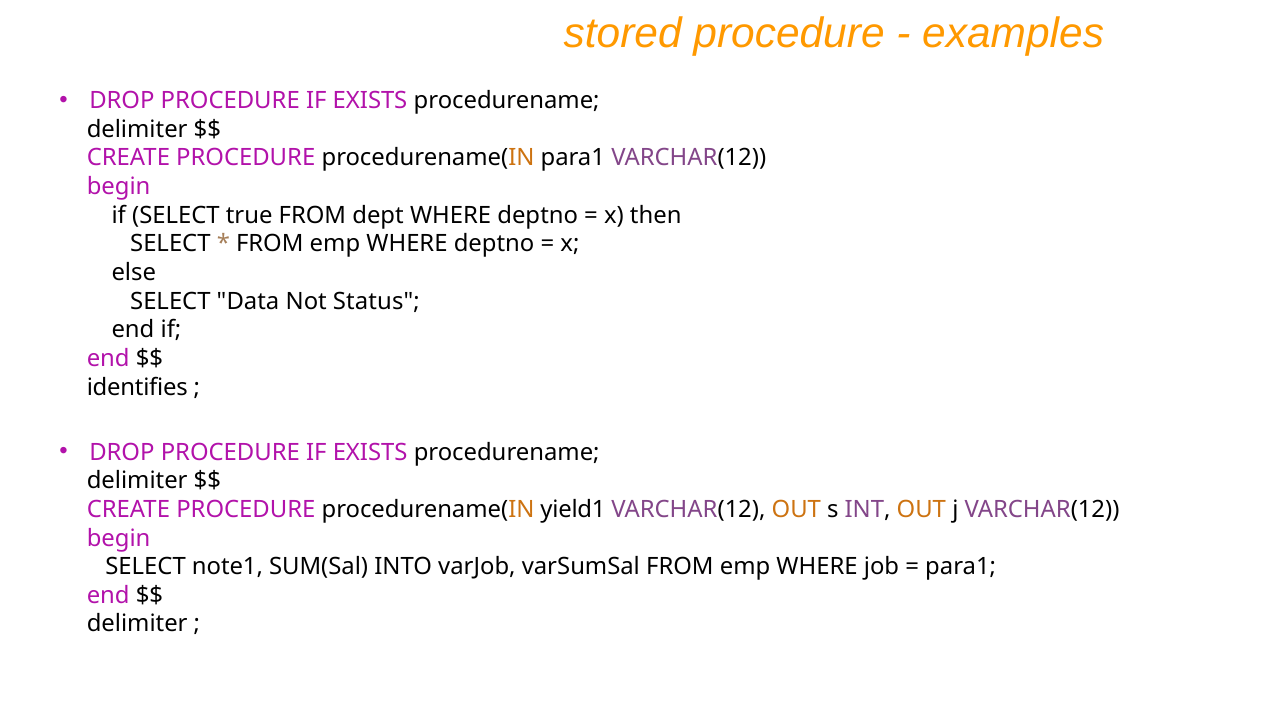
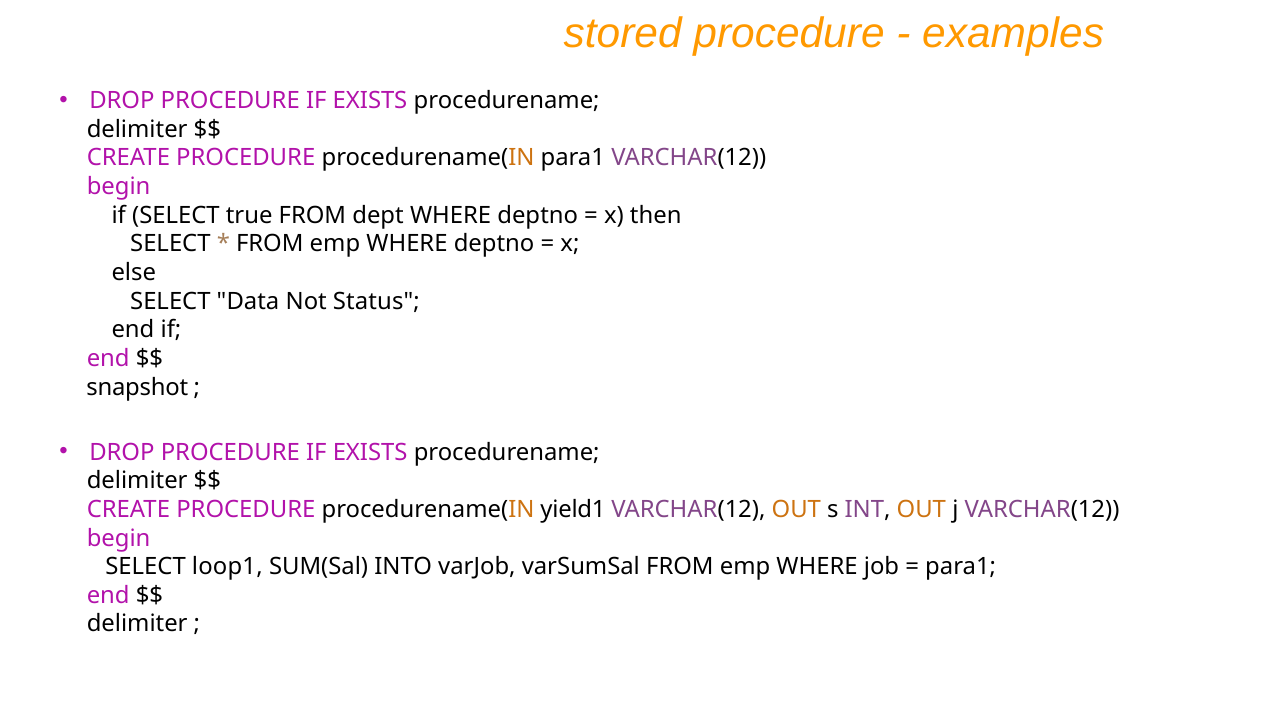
identifies: identifies -> snapshot (137, 387)
note1: note1 -> loop1 (227, 567)
